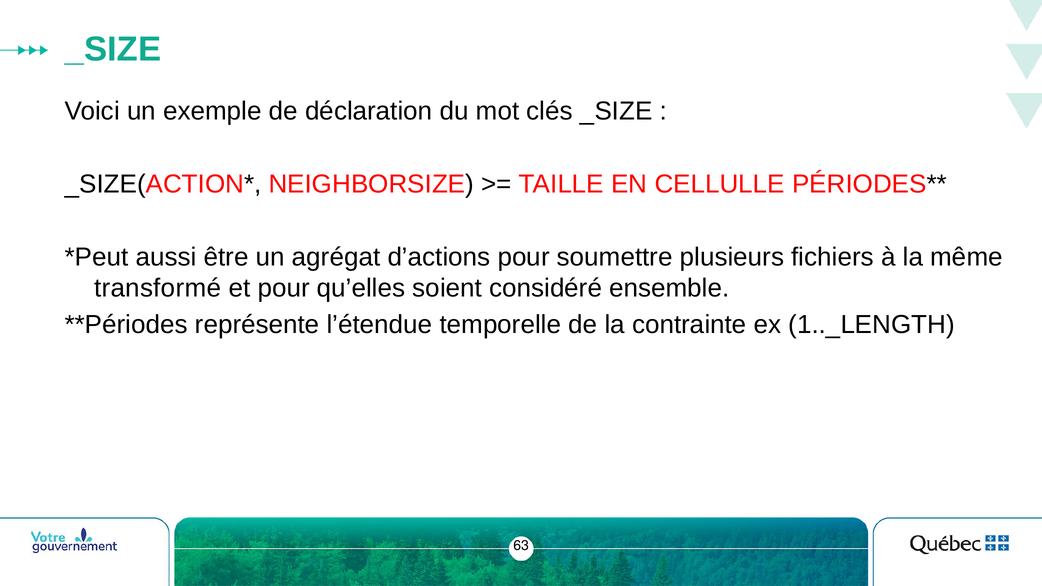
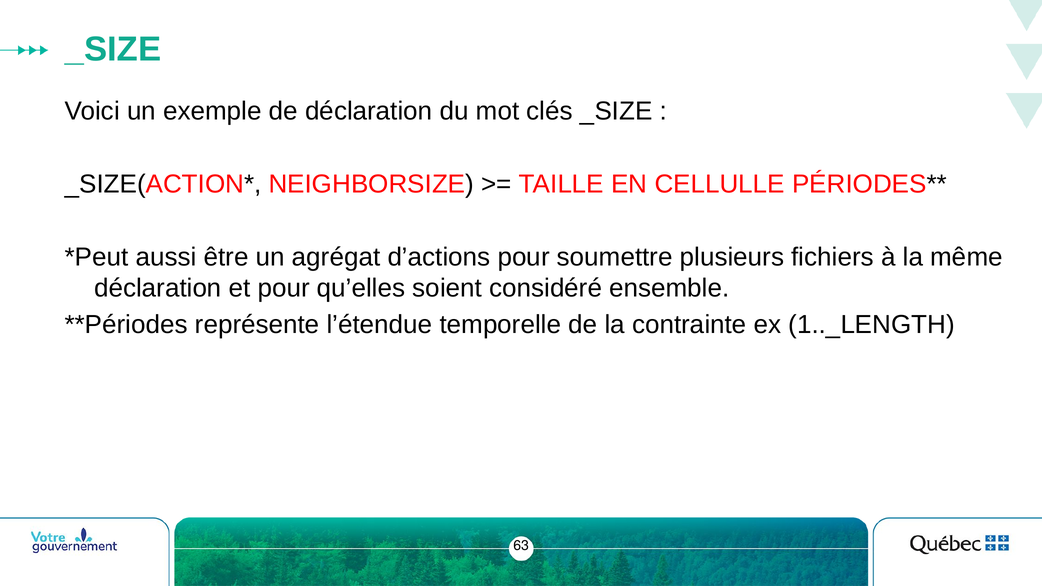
transformé: transformé -> déclaration (158, 288)
